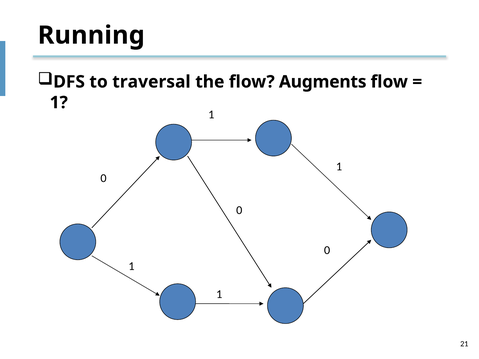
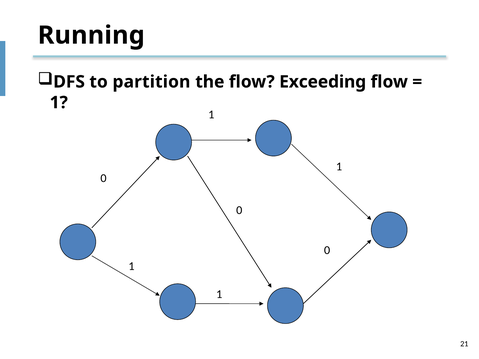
traversal: traversal -> partition (151, 82)
Augments: Augments -> Exceeding (323, 82)
